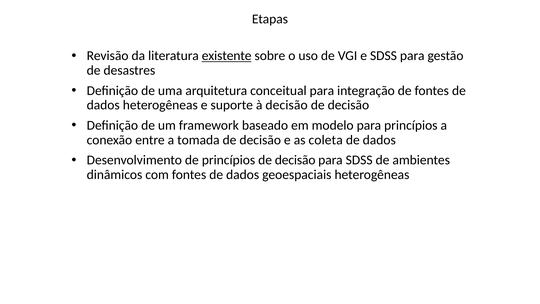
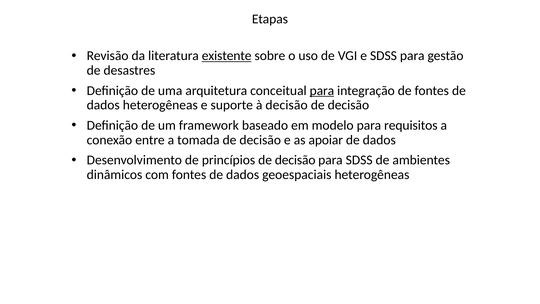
para underline: none -> present (322, 90)
para princípios: princípios -> requisitos (411, 125)
coleta: coleta -> apoiar (326, 140)
